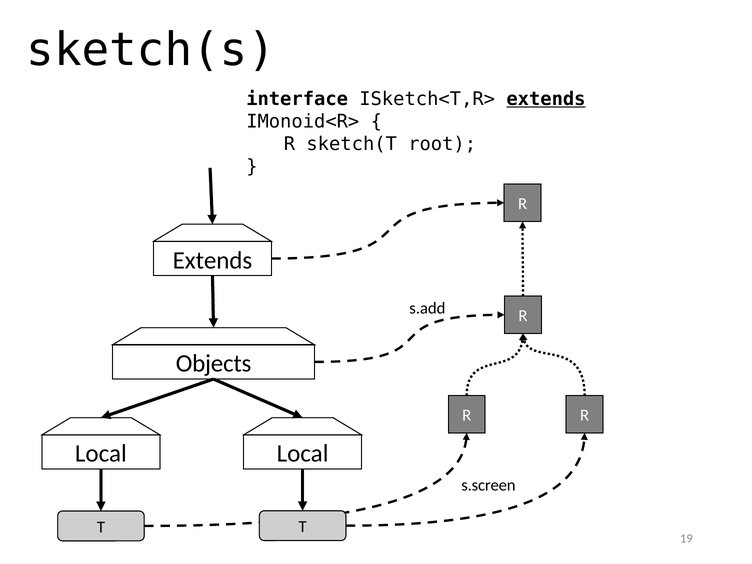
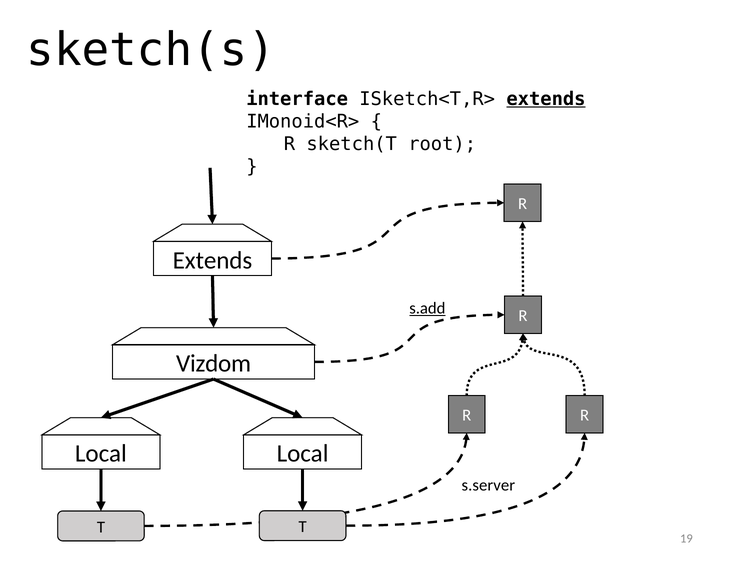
s.add underline: none -> present (427, 308)
Objects: Objects -> Vizdom (214, 364)
s.screen: s.screen -> s.server (488, 485)
